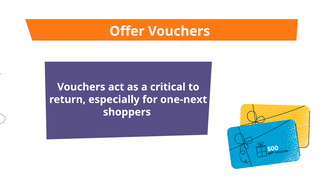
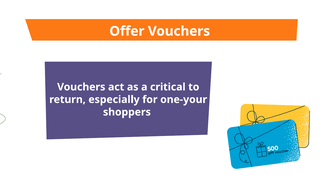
one-next: one-next -> one-your (184, 99)
